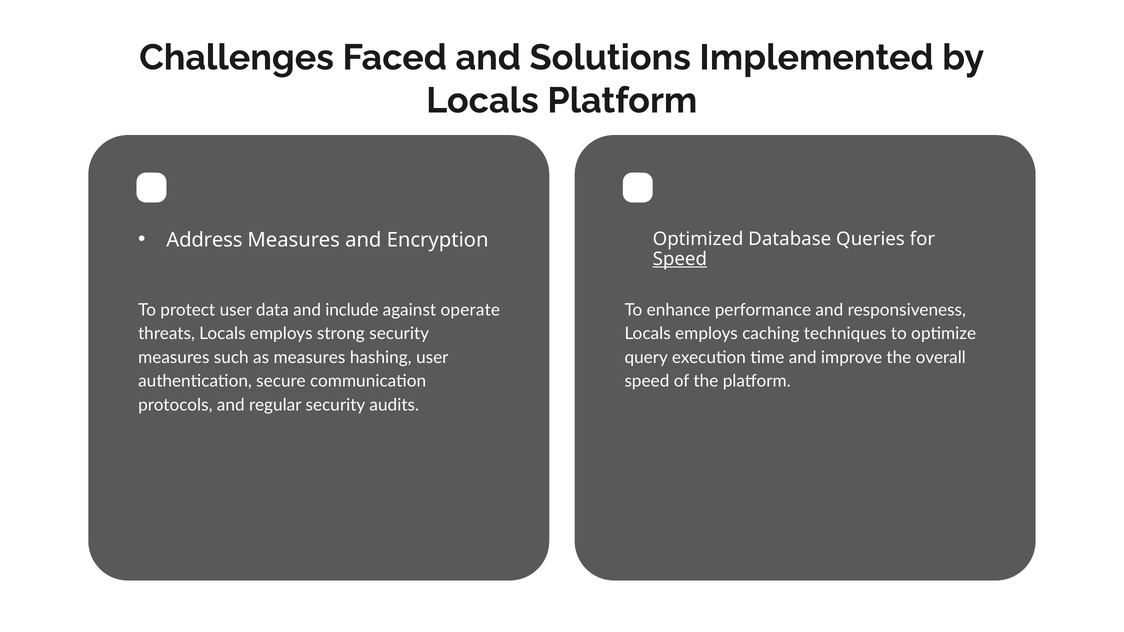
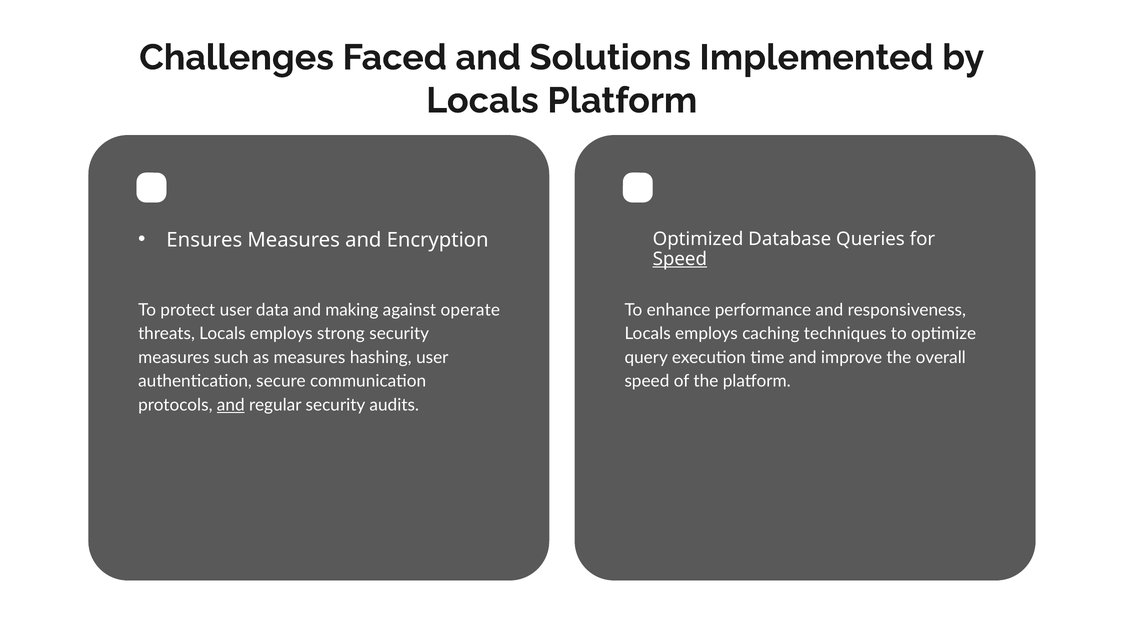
Address: Address -> Ensures (204, 240)
include: include -> making (352, 310)
and underline: none -> present (231, 405)
